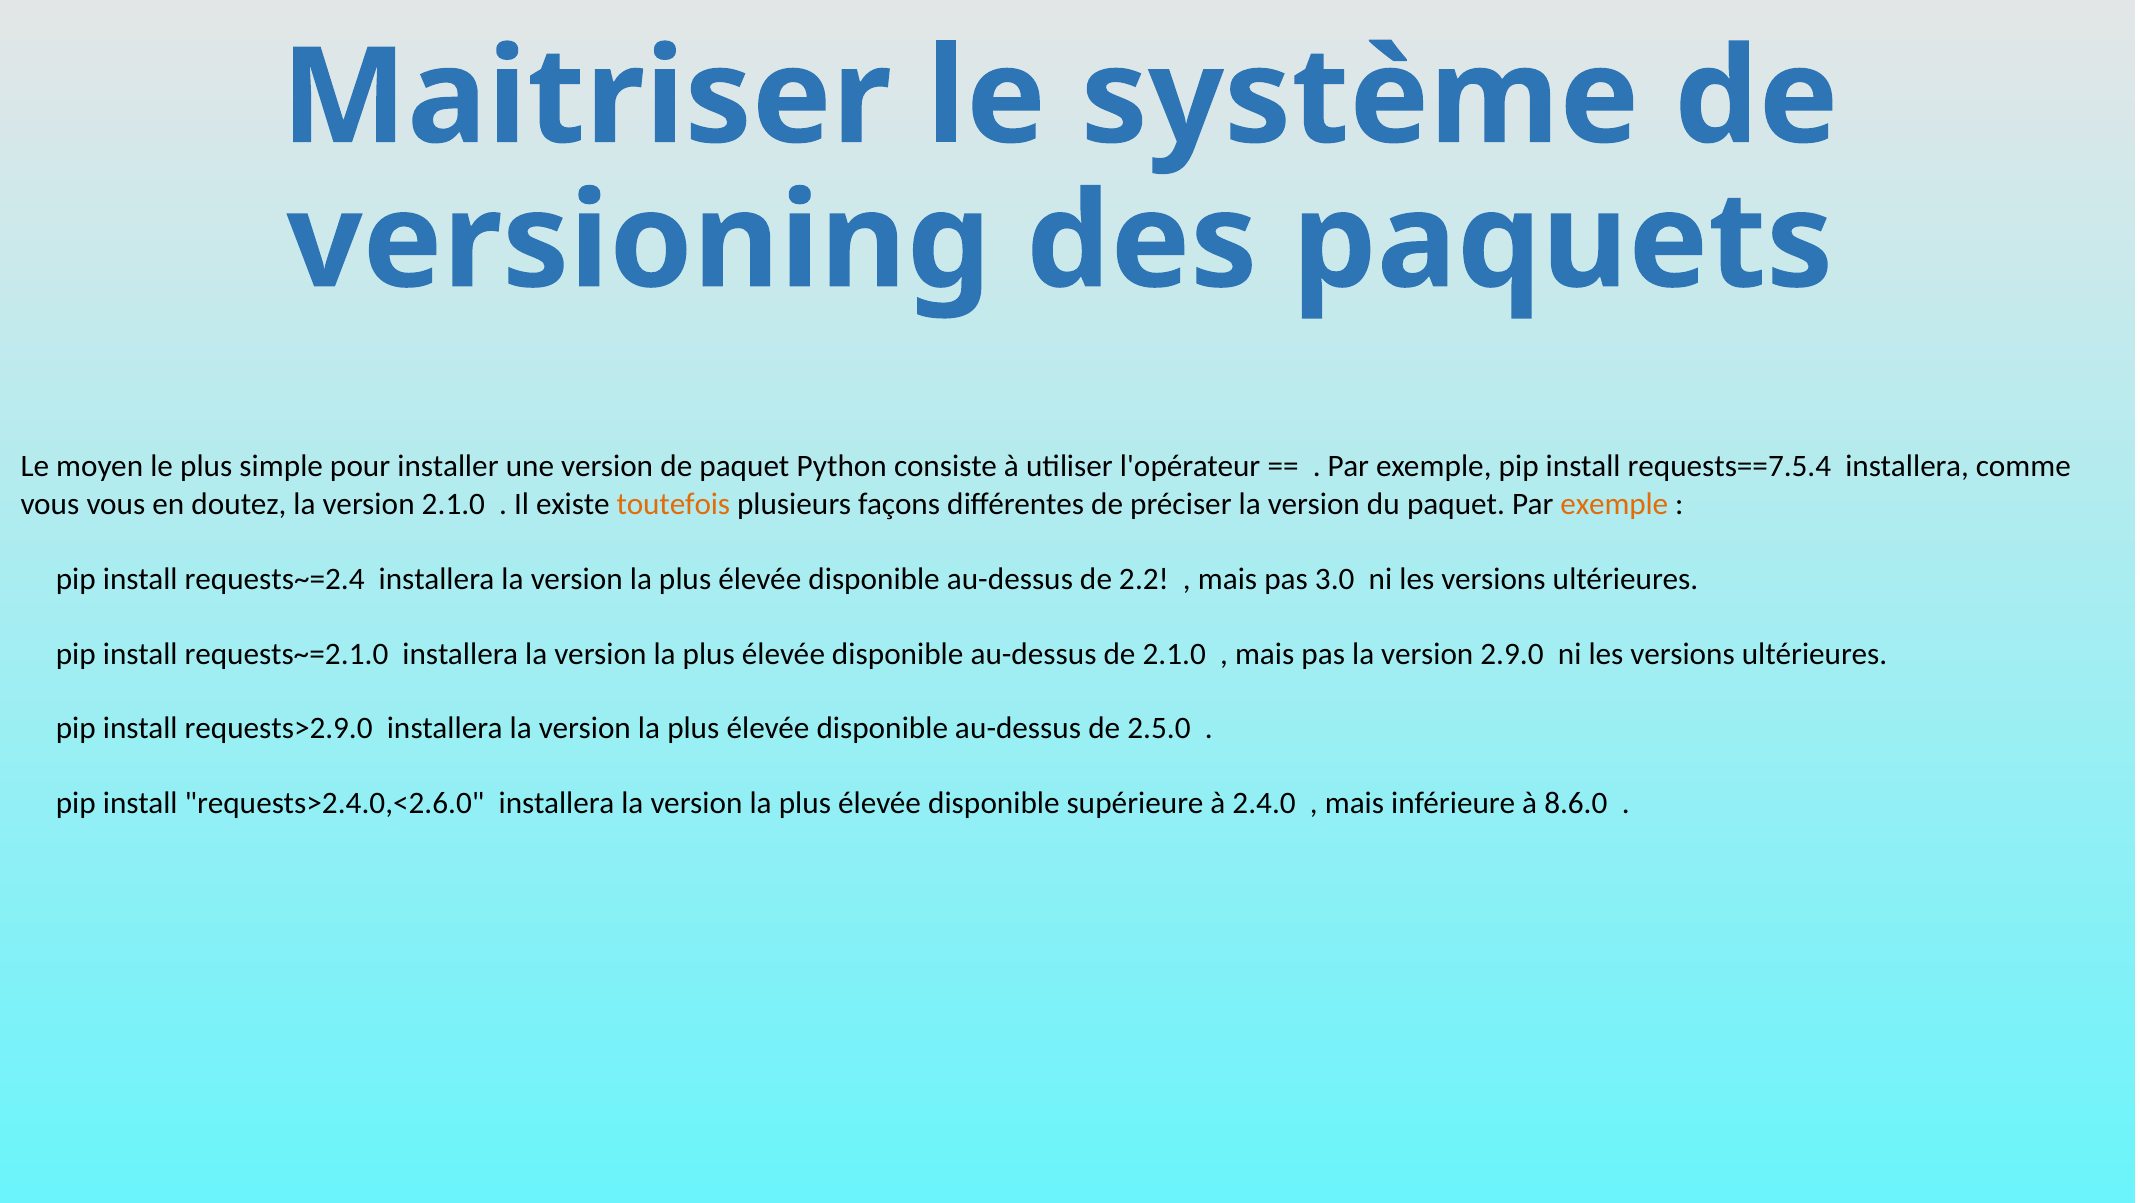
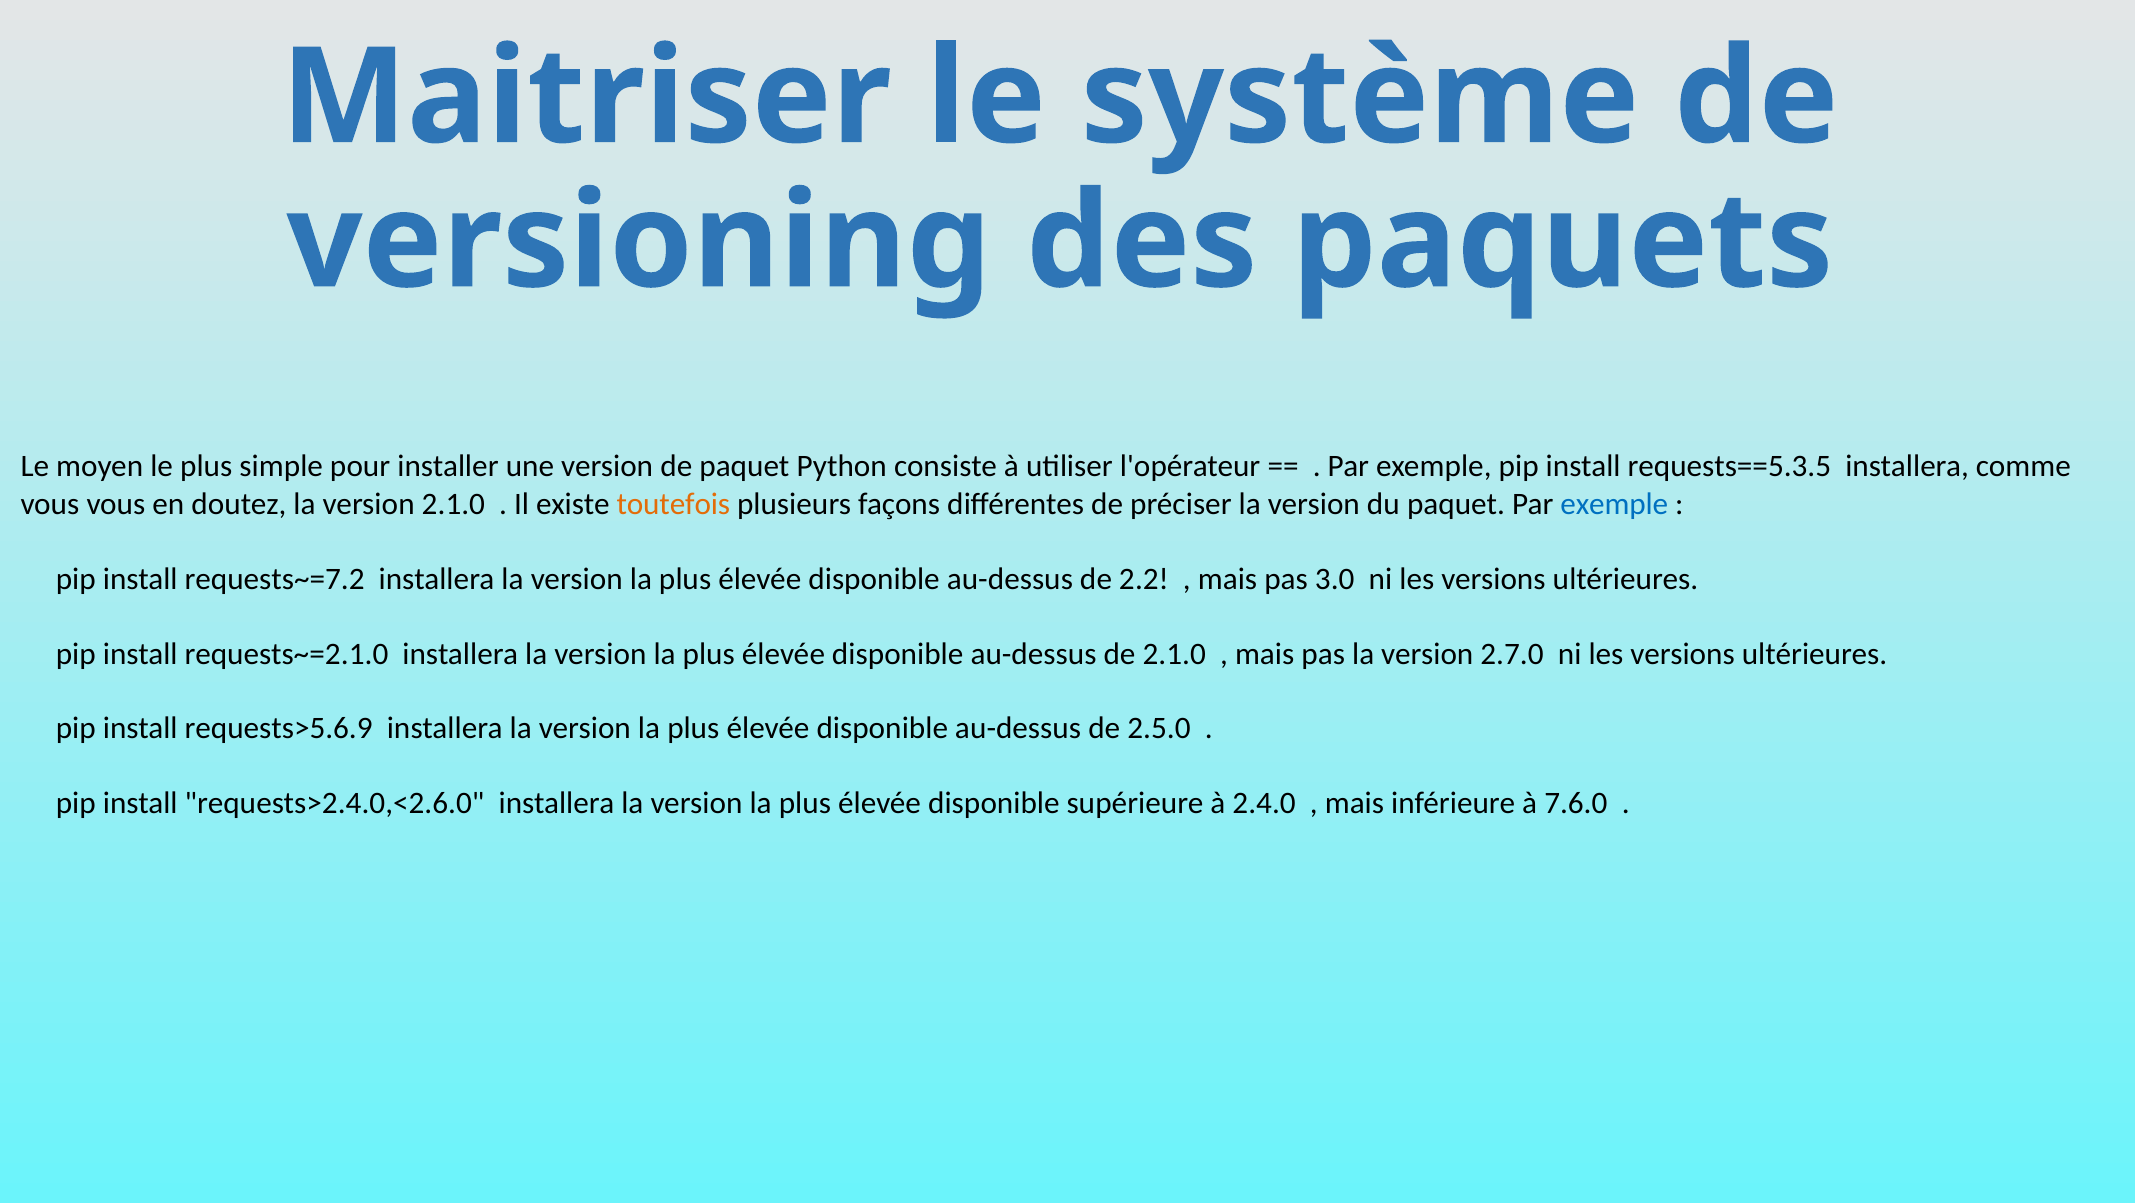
requests==7.5.4: requests==7.5.4 -> requests==5.3.5 (1729, 467)
exemple colour: orange -> blue (1614, 504)
requests~=2.4: requests~=2.4 -> requests~=7.2 (275, 579)
2.9.0: 2.9.0 -> 2.7.0 (1512, 654)
requests>2.9.0: requests>2.9.0 -> requests>5.6.9 (279, 729)
8.6.0: 8.6.0 -> 7.6.0 (1576, 804)
